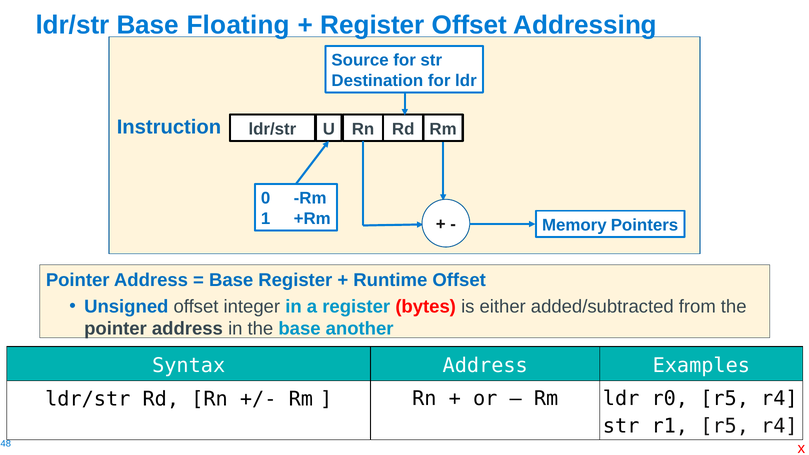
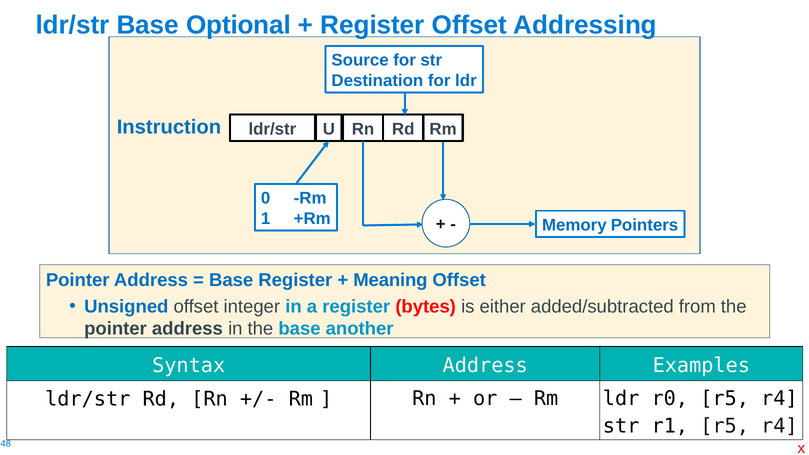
Floating: Floating -> Optional (238, 25)
Runtime: Runtime -> Meaning (390, 280)
